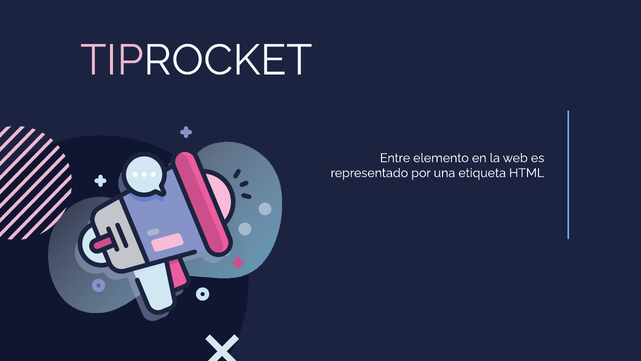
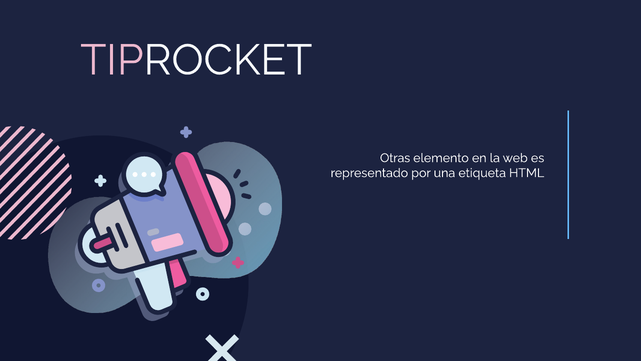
Entre: Entre -> Otras (395, 158)
